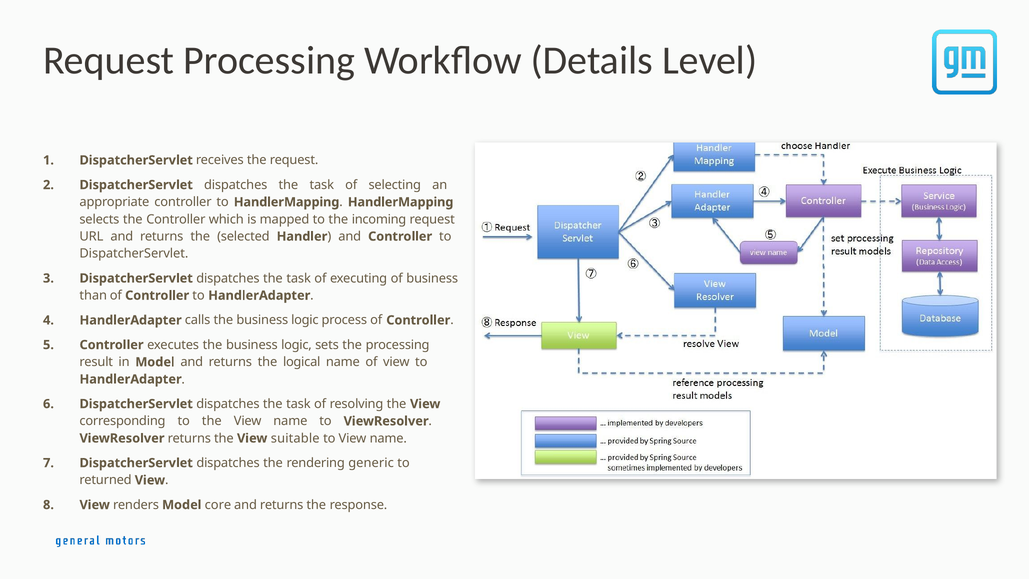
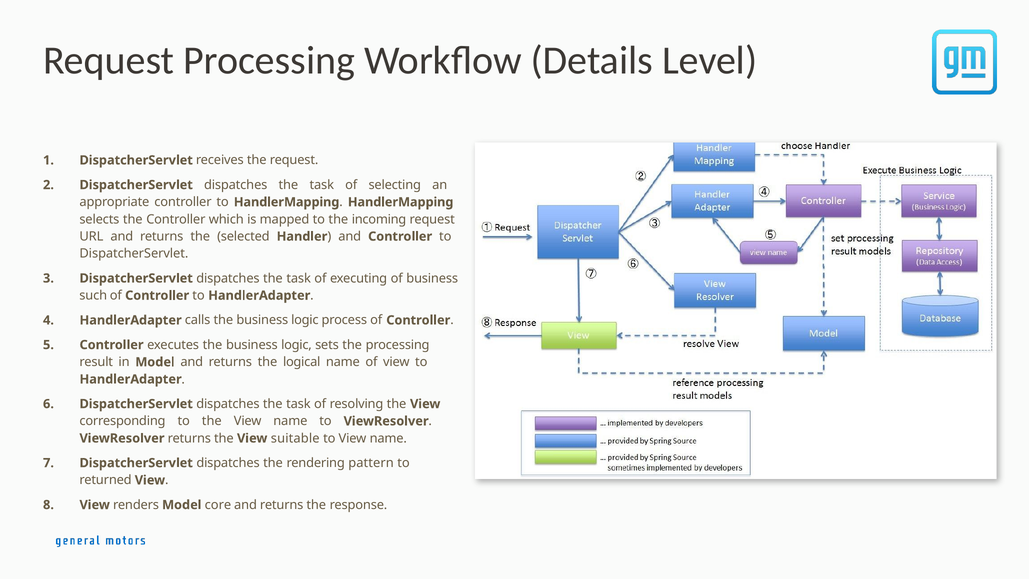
than: than -> such (93, 295)
generic: generic -> pattern (371, 463)
